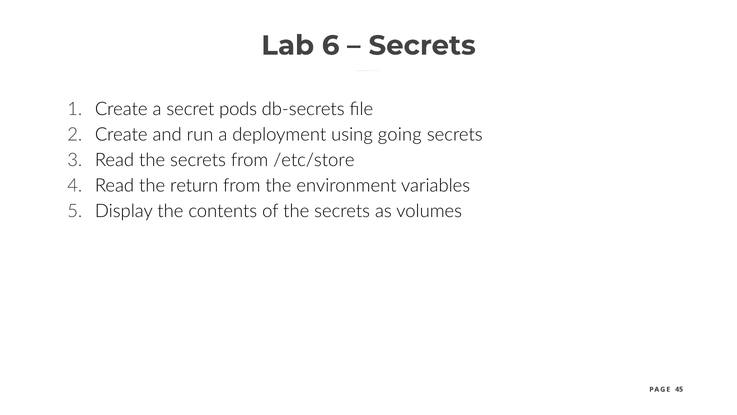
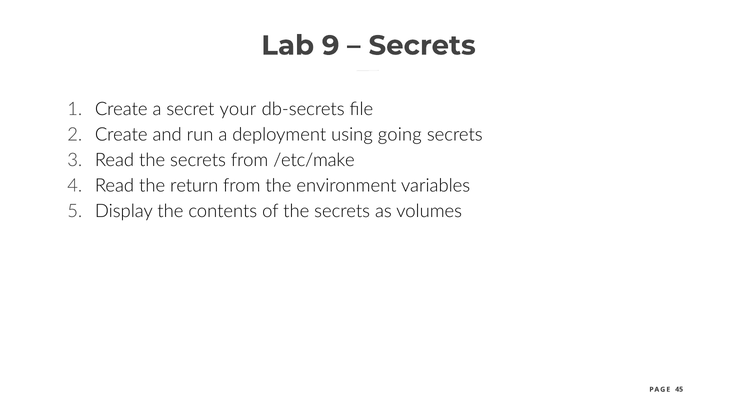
6: 6 -> 9 (331, 45)
pods: pods -> your (238, 109)
/etc/store: /etc/store -> /etc/make (314, 160)
